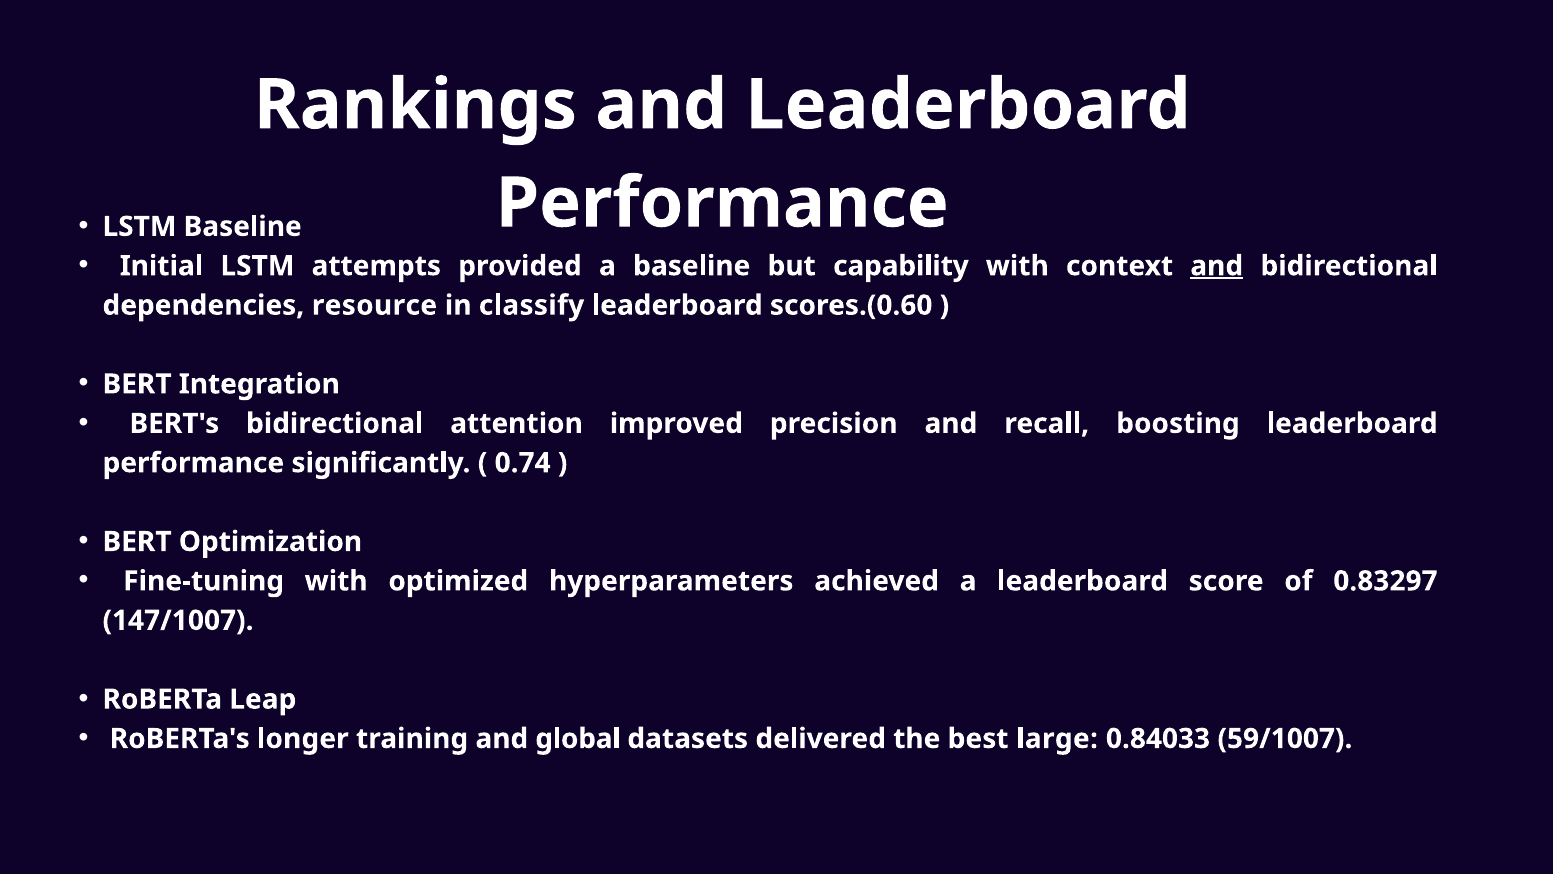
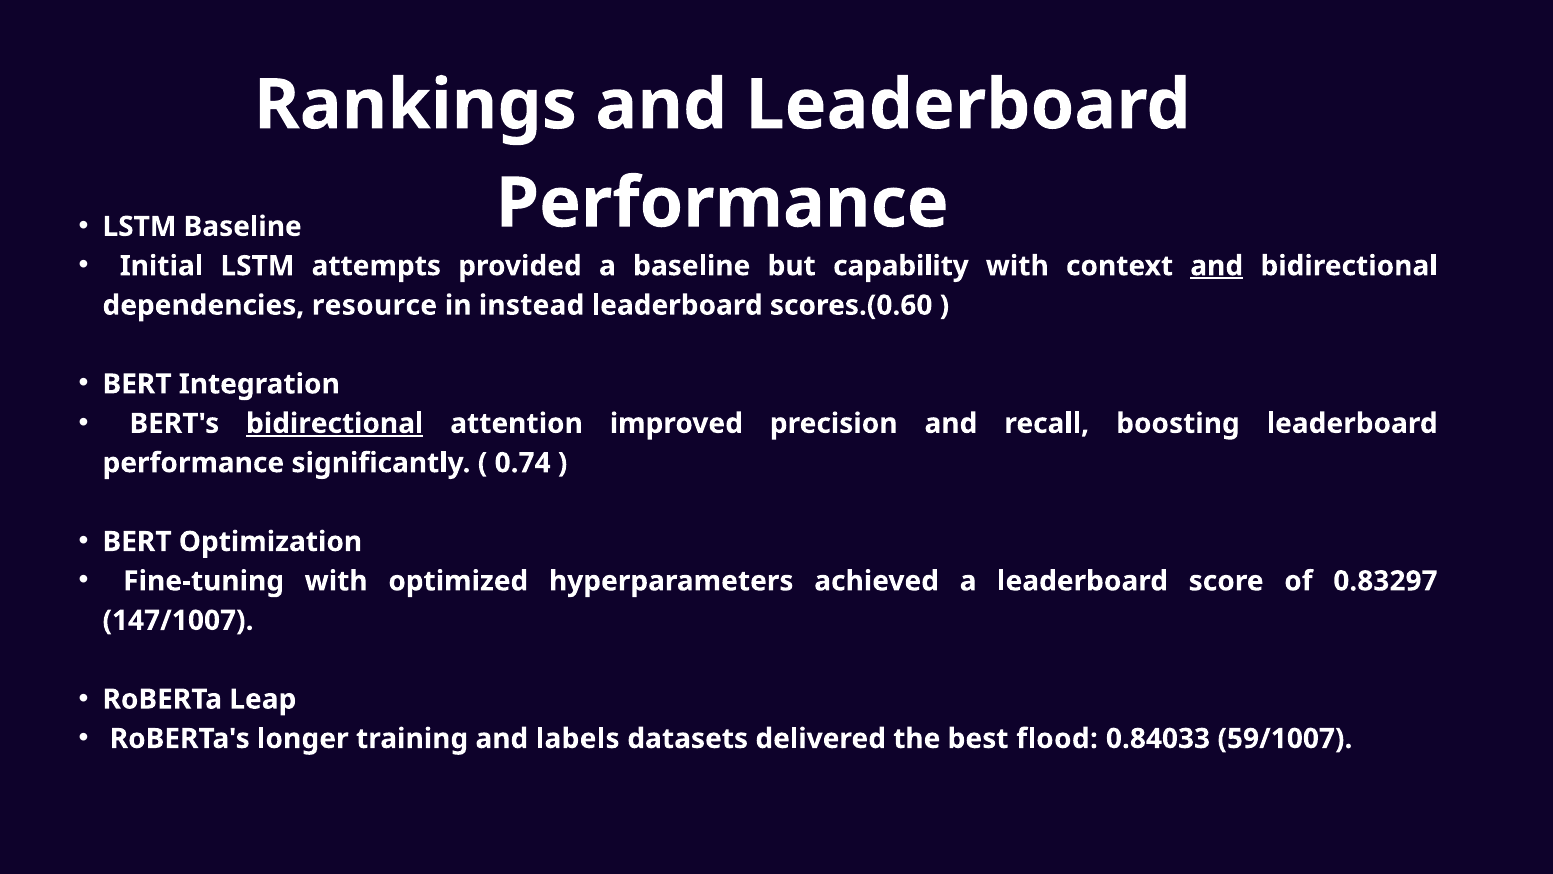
classify: classify -> instead (532, 305)
bidirectional underline: none -> present (335, 423)
global: global -> labels (578, 738)
large: large -> flood (1057, 738)
